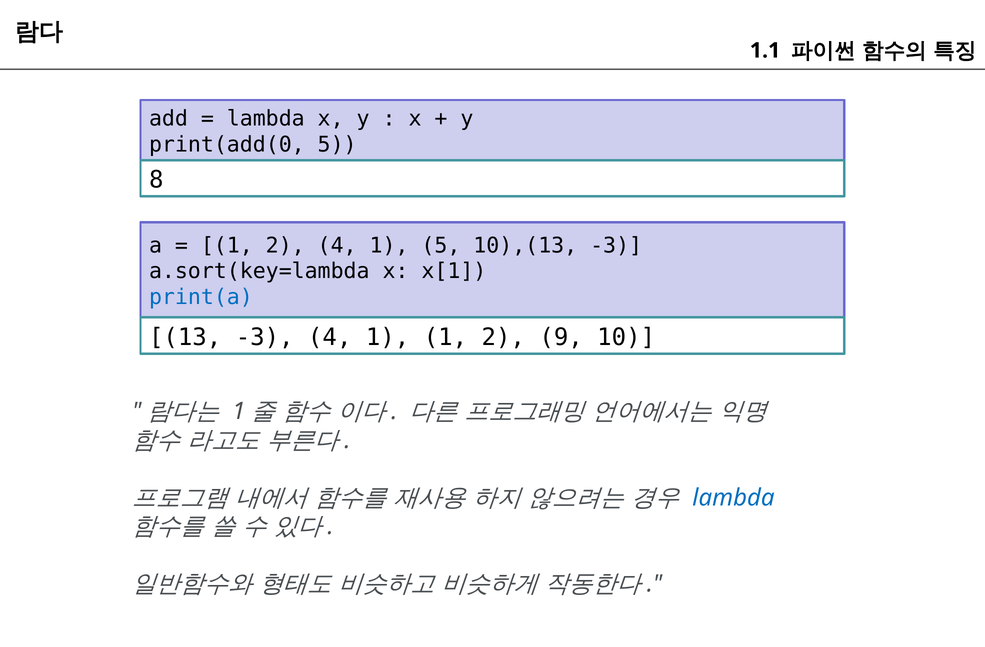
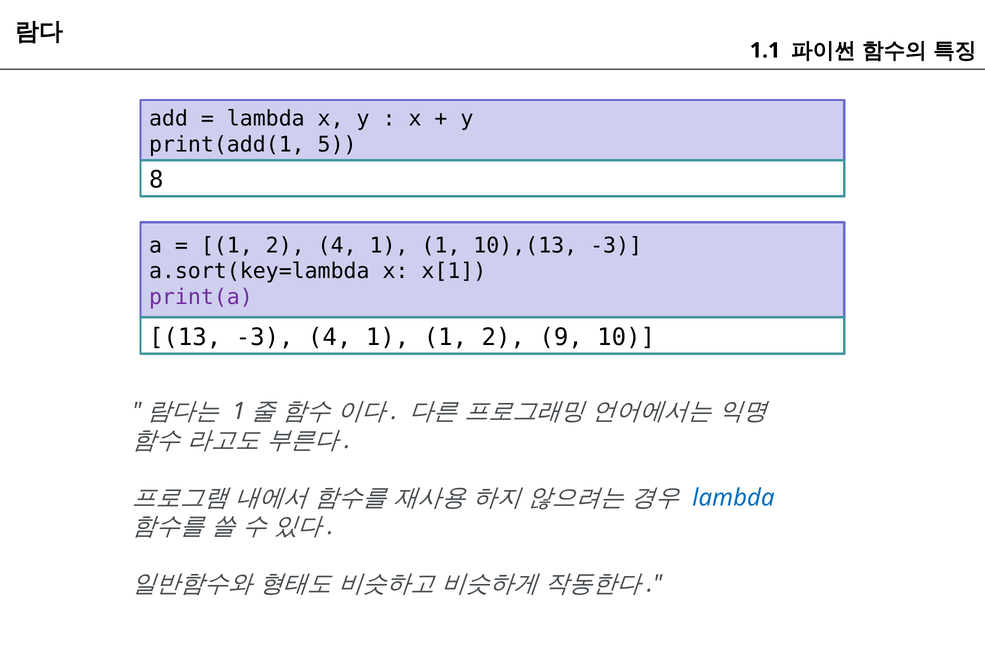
print(add(0: print(add(0 -> print(add(1 (227, 144)
2 4 1 5: 5 -> 1 (441, 245)
print(a colour: blue -> purple (201, 297)
